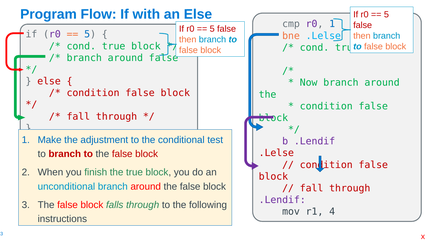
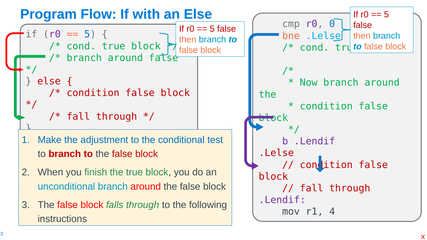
r0 1: 1 -> 0 (332, 24)
